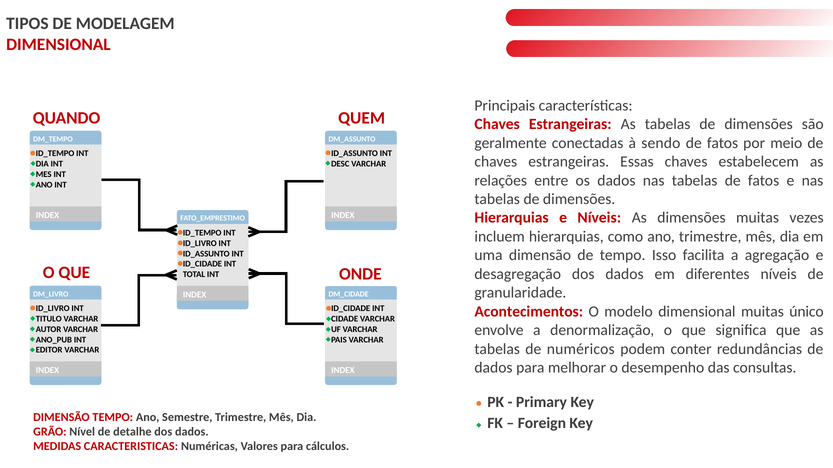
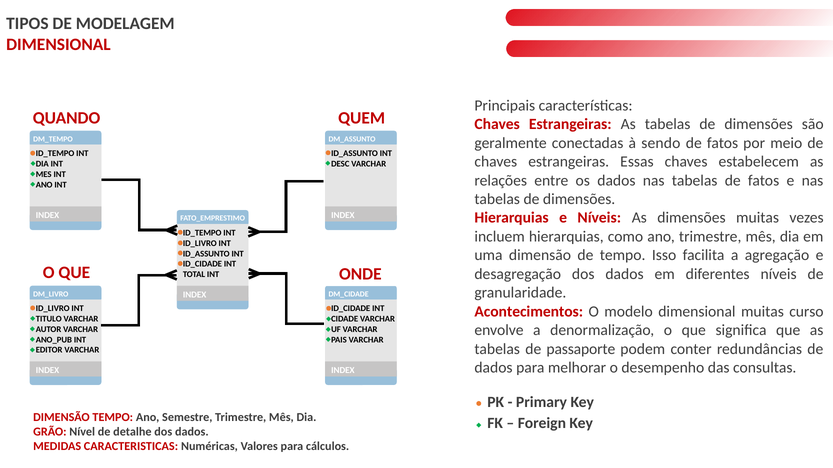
único: único -> curso (806, 312)
numéricos: numéricos -> passaporte (581, 349)
